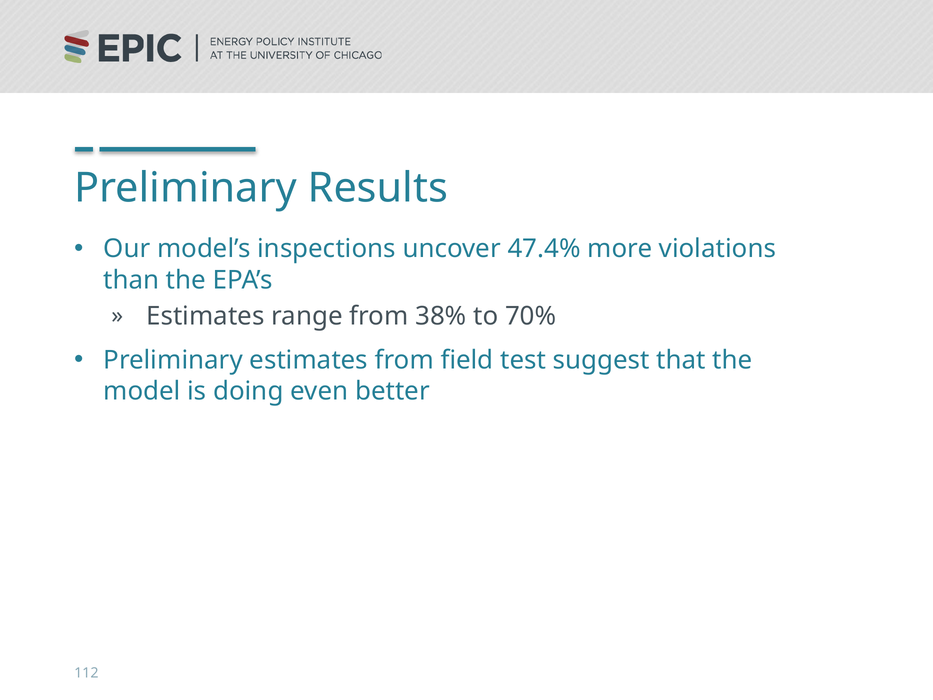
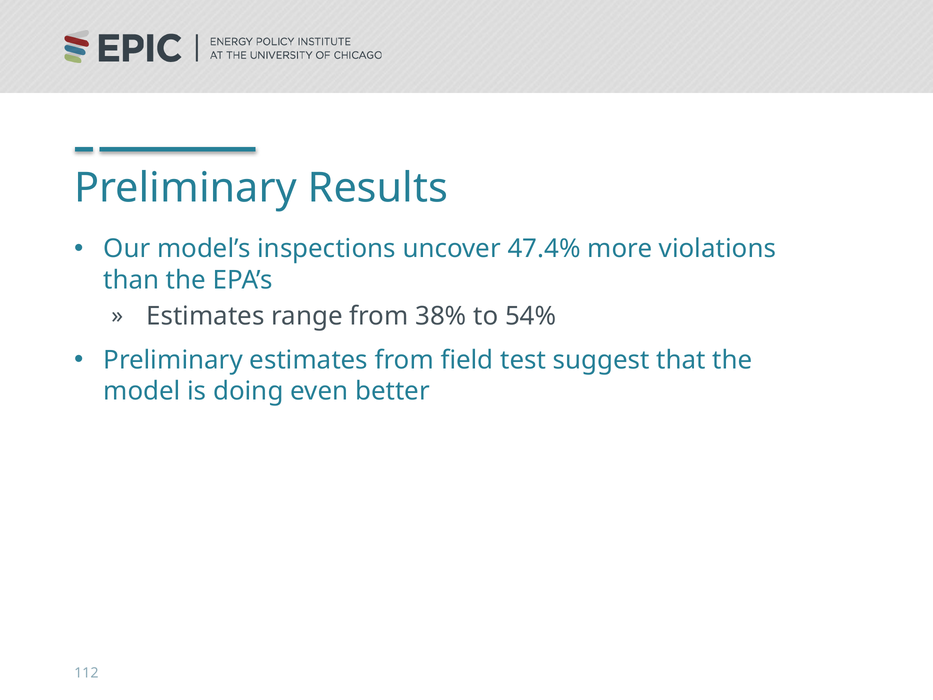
70%: 70% -> 54% (531, 316)
